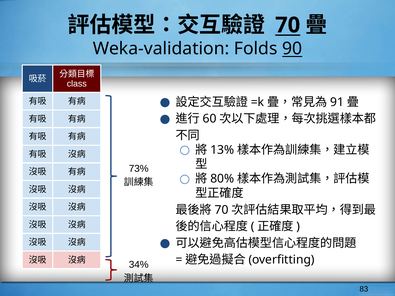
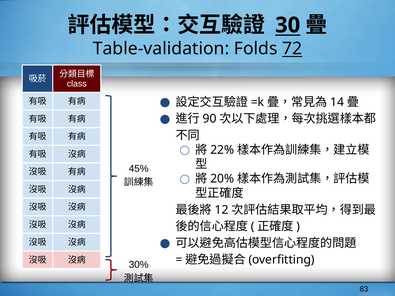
70: 70 -> 30 (288, 25)
Weka-validation: Weka-validation -> Table-validation (161, 49)
90: 90 -> 72 (292, 49)
91: 91 -> 14 (337, 102)
60: 60 -> 90 (210, 119)
13%: 13% -> 22% (222, 150)
73%: 73% -> 45% (139, 169)
80%: 80% -> 20% (222, 179)
70: 70 -> 12 (222, 210)
34%: 34% -> 30% (139, 265)
